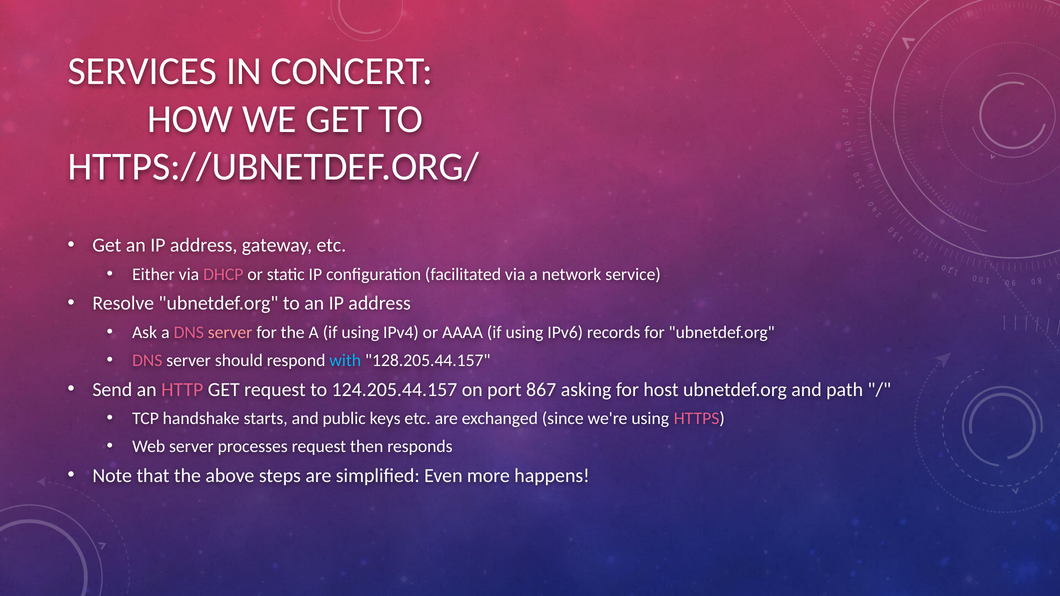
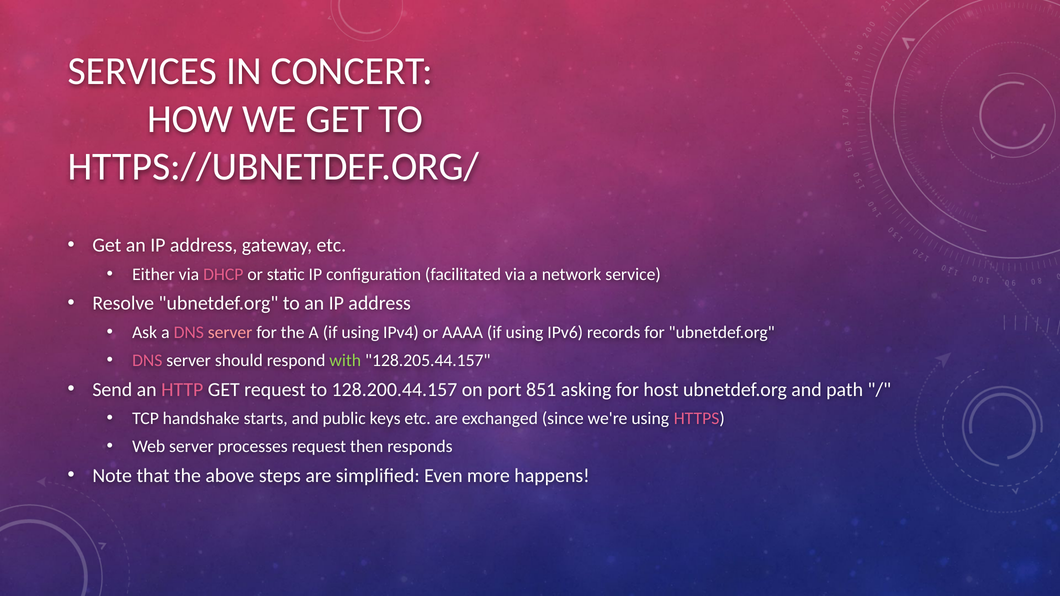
with colour: light blue -> light green (345, 361)
124.205.44.157: 124.205.44.157 -> 128.200.44.157 (394, 390)
867: 867 -> 851 (541, 390)
